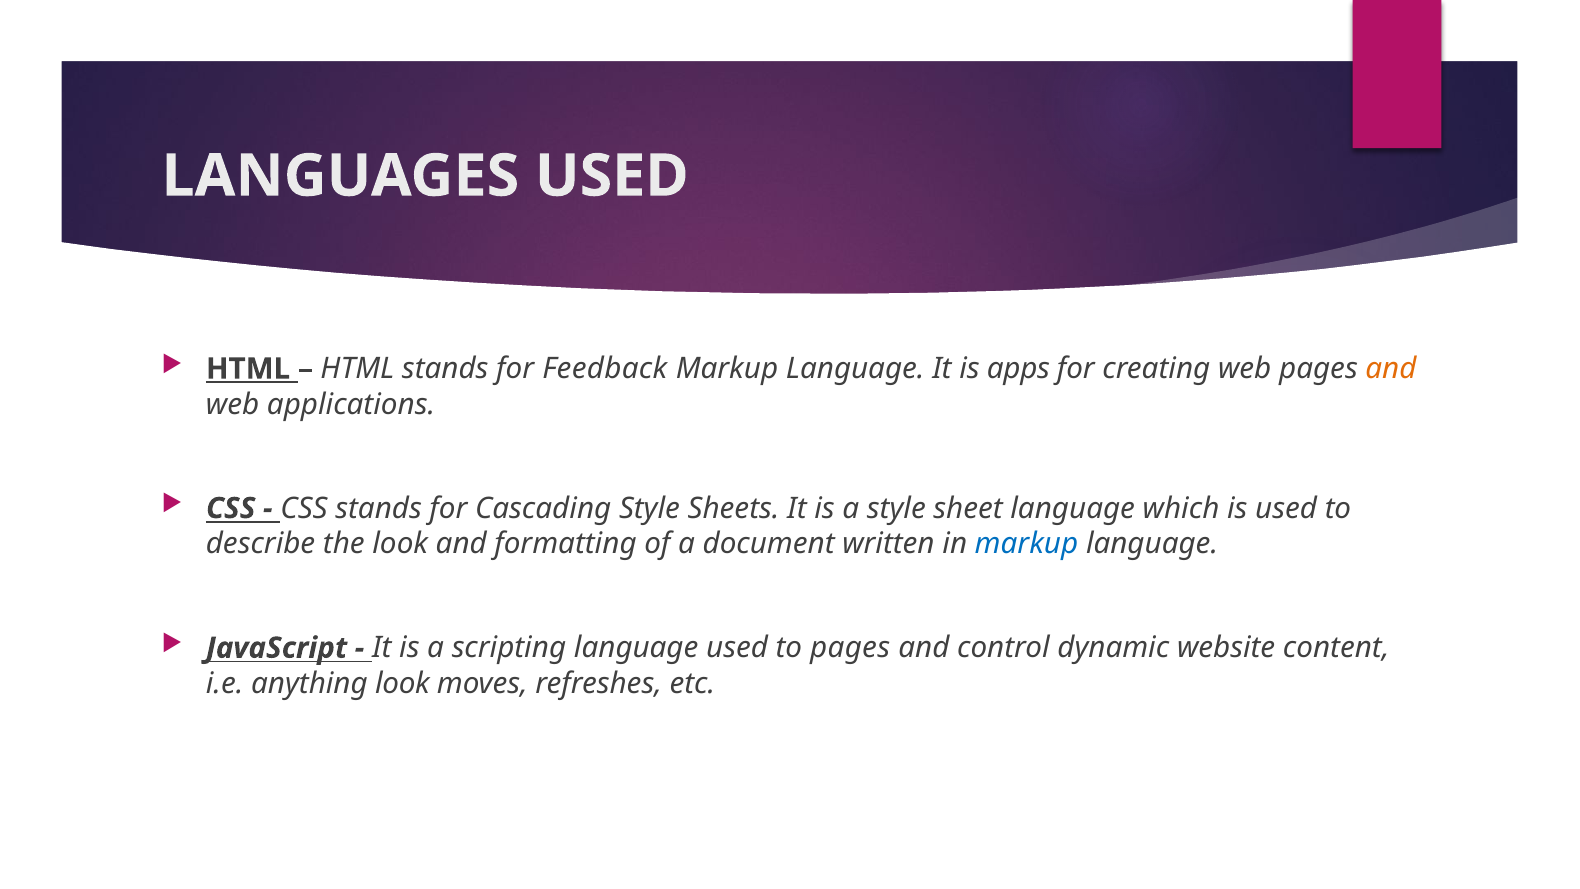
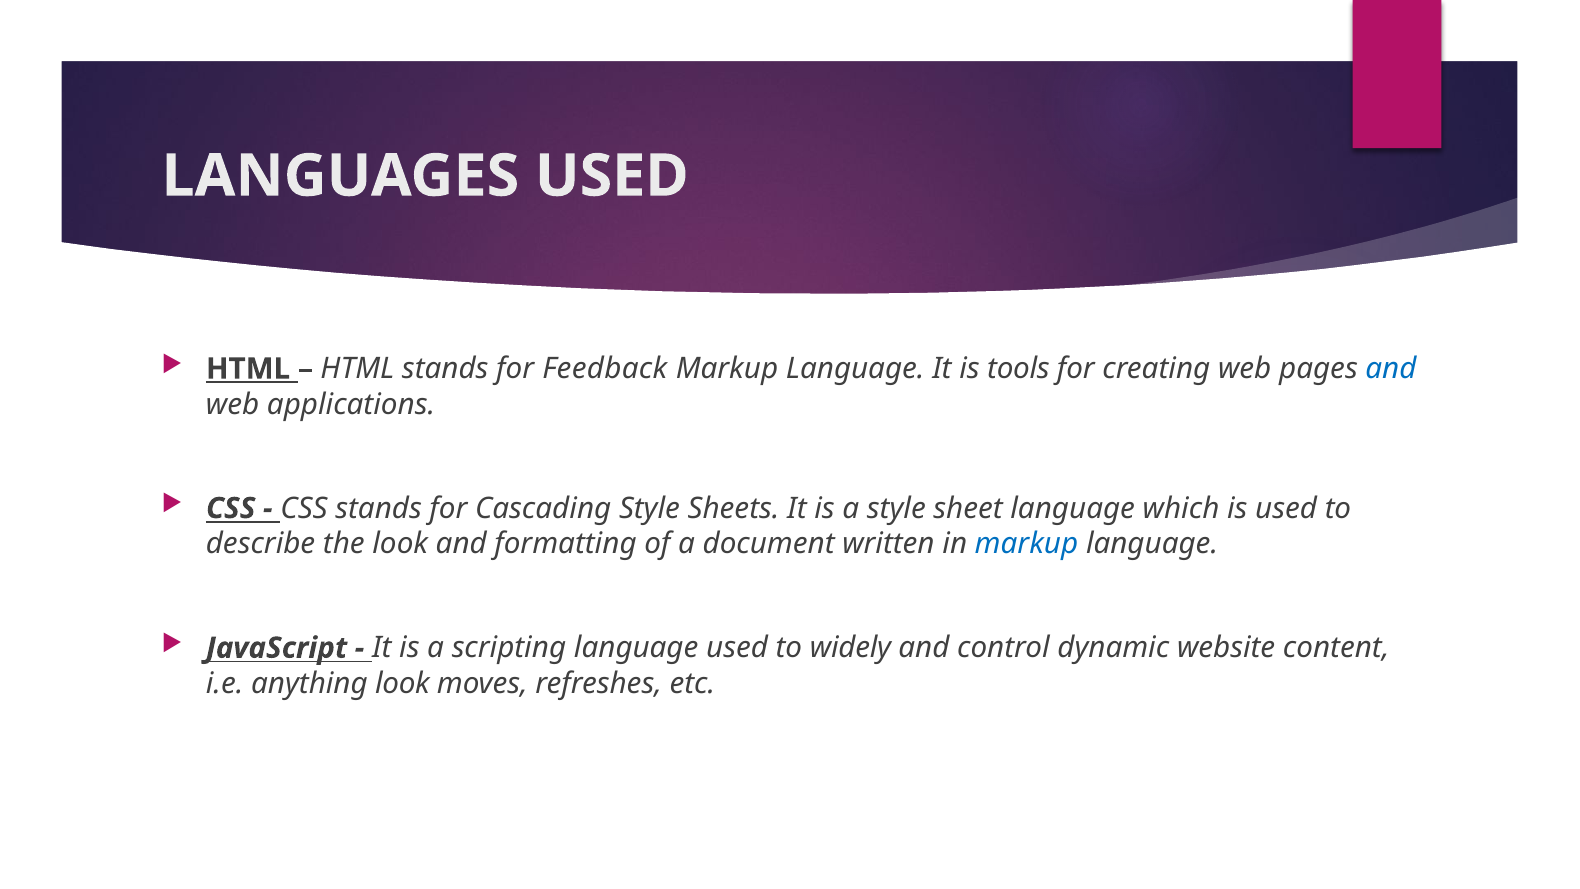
apps: apps -> tools (1018, 369)
and colour: orange -> blue (1391, 369)
to pages: pages -> widely (850, 648)
